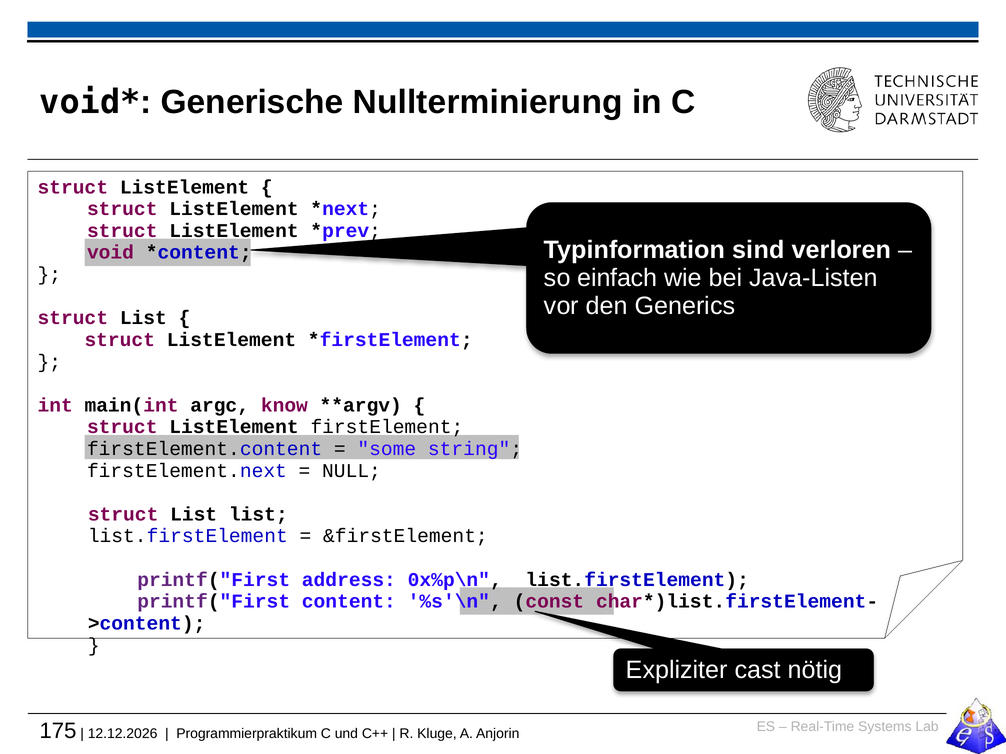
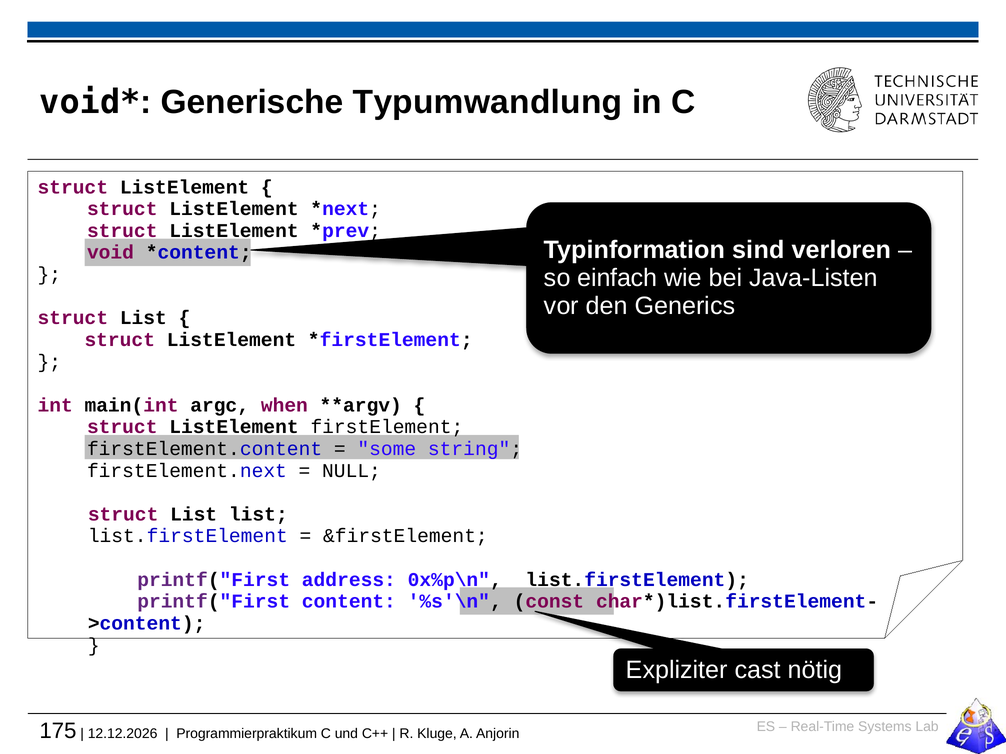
Nullterminierung: Nullterminierung -> Typumwandlung (488, 102)
know: know -> when (284, 405)
